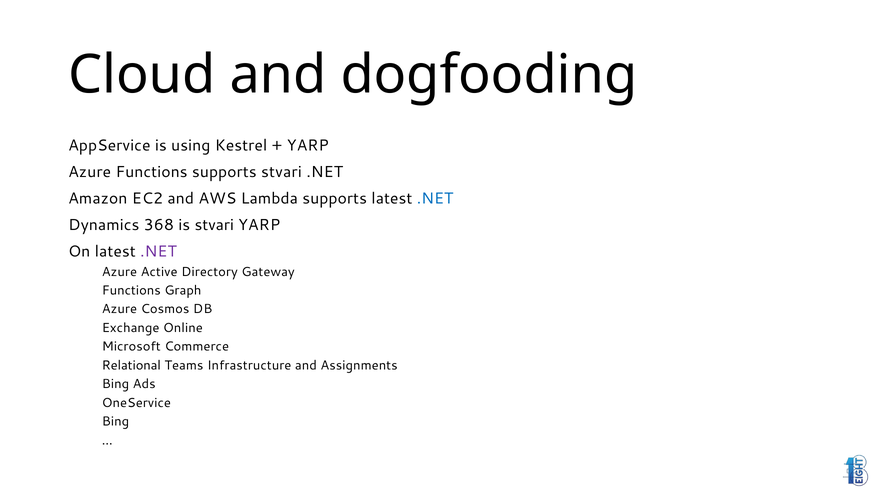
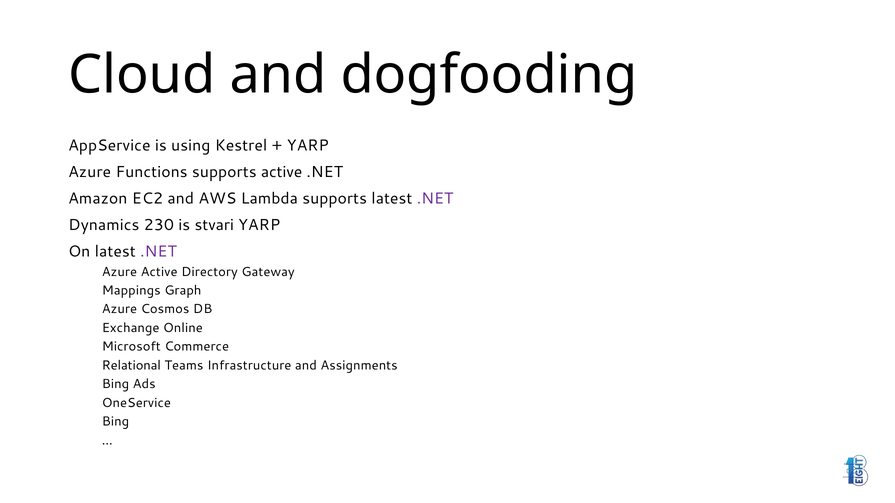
supports stvari: stvari -> active (282, 172)
.NET colour: blue -> purple (435, 199)
368: 368 -> 230 (159, 225)
Functions: Functions -> Mappings (131, 291)
